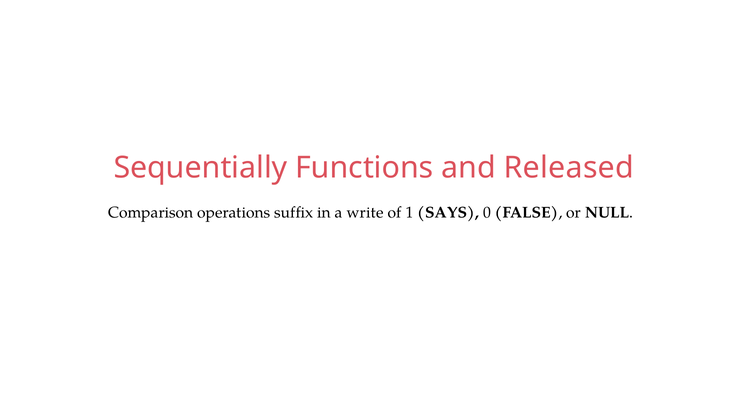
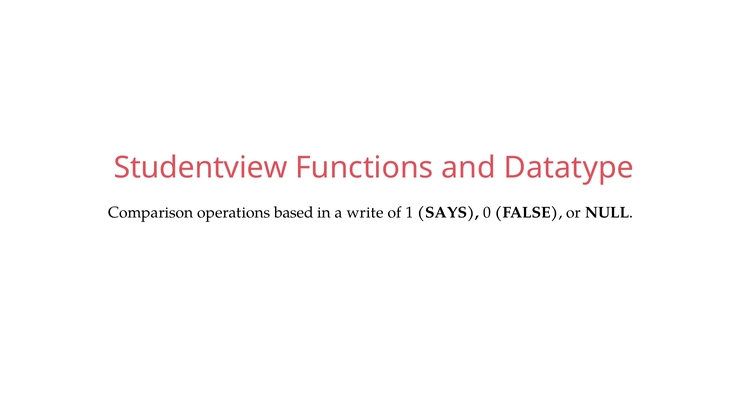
Sequentially: Sequentially -> Studentview (201, 168)
Released: Released -> Datatype (569, 168)
suffix: suffix -> based (294, 213)
